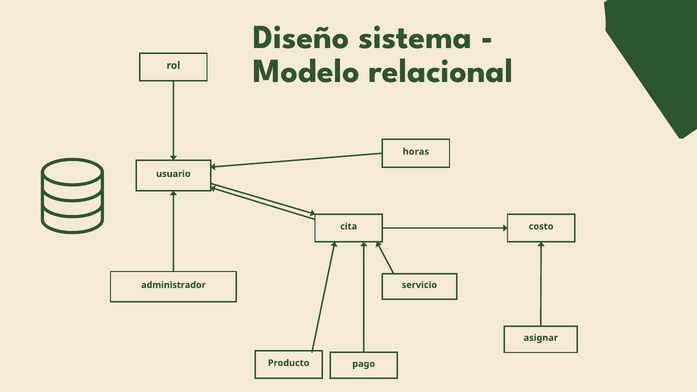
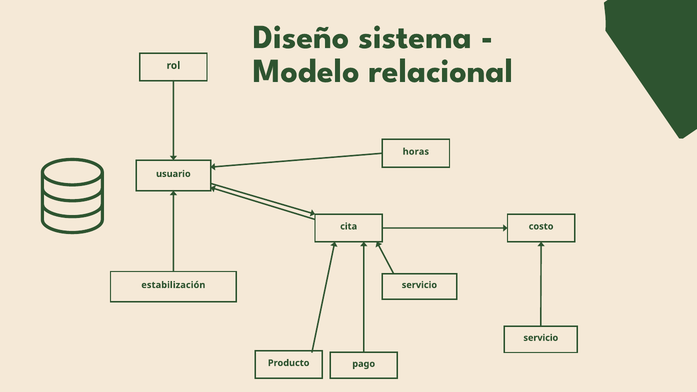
administrador: administrador -> estabilización (173, 285)
asignar: asignar -> servicio (541, 338)
